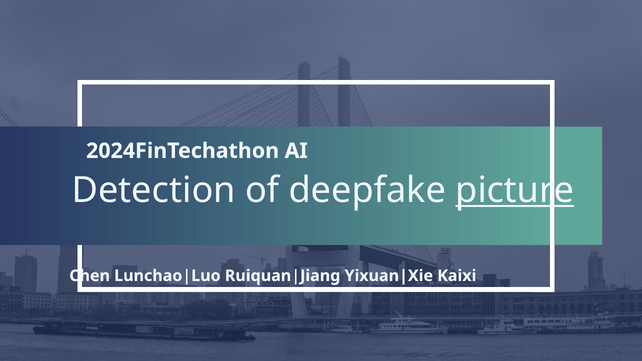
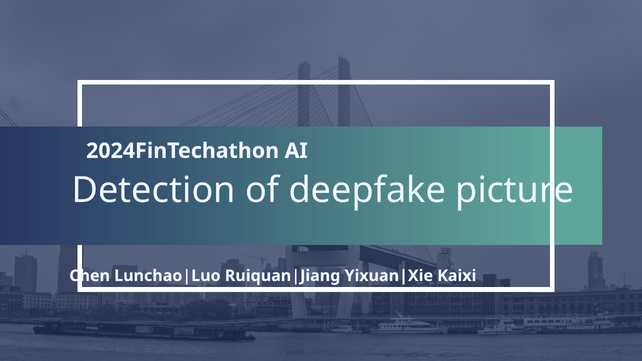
picture underline: present -> none (515, 191)
